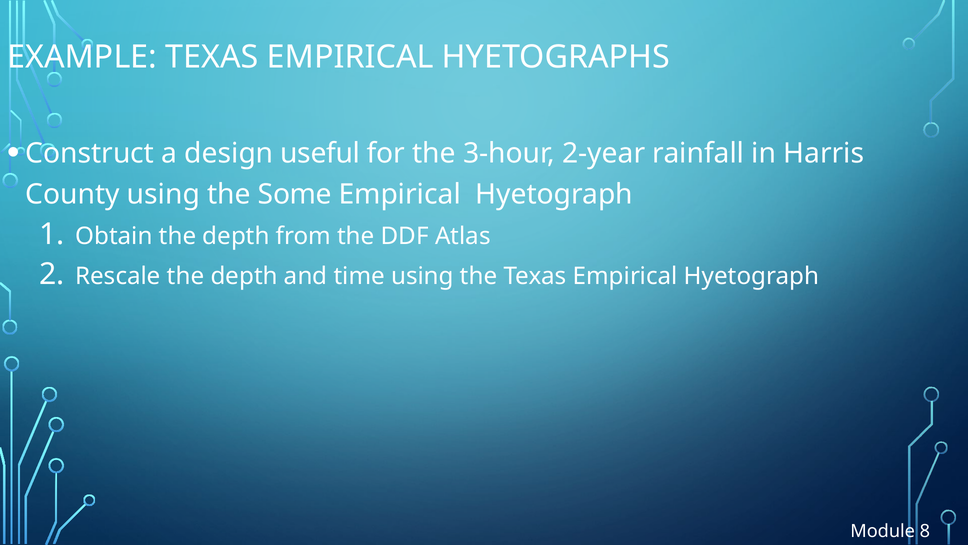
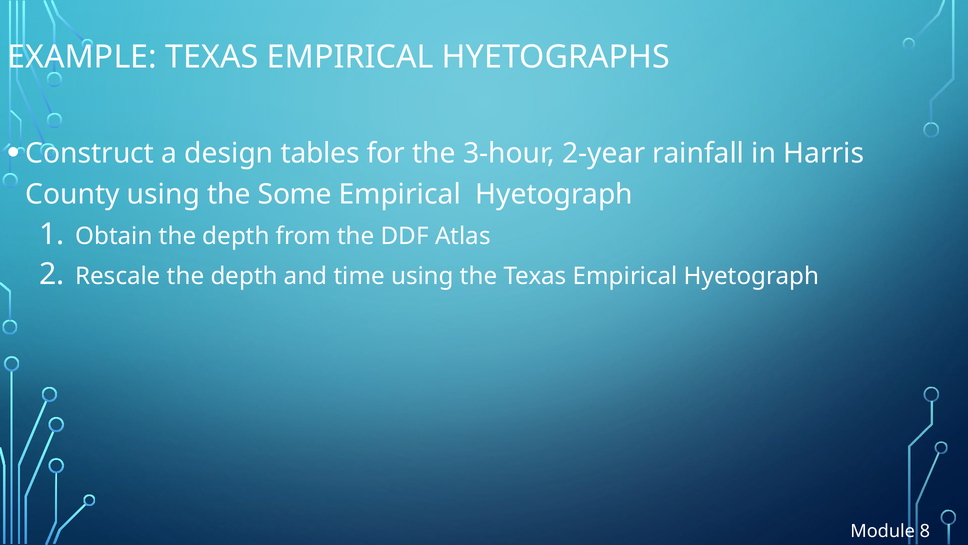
useful: useful -> tables (320, 153)
